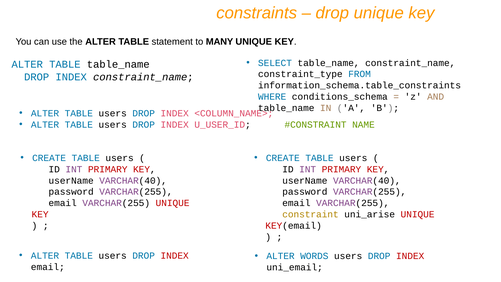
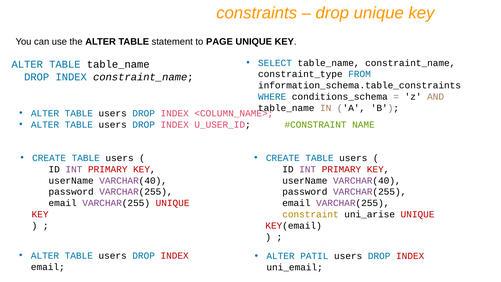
MANY: MANY -> PAGE (219, 42)
WORDS: WORDS -> PATIL (314, 256)
